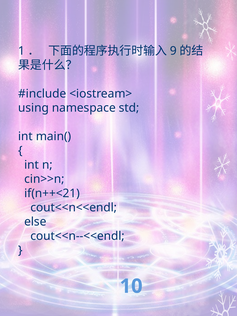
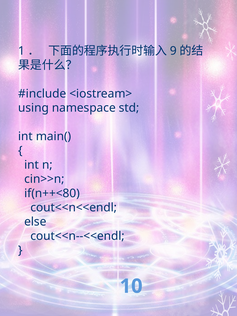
if(n++<21: if(n++<21 -> if(n++<80 (52, 193)
